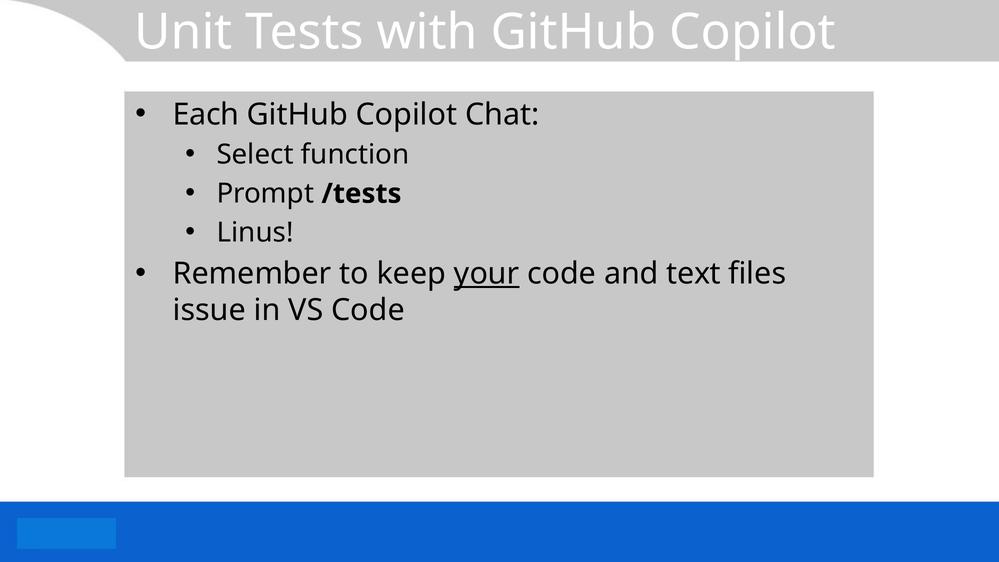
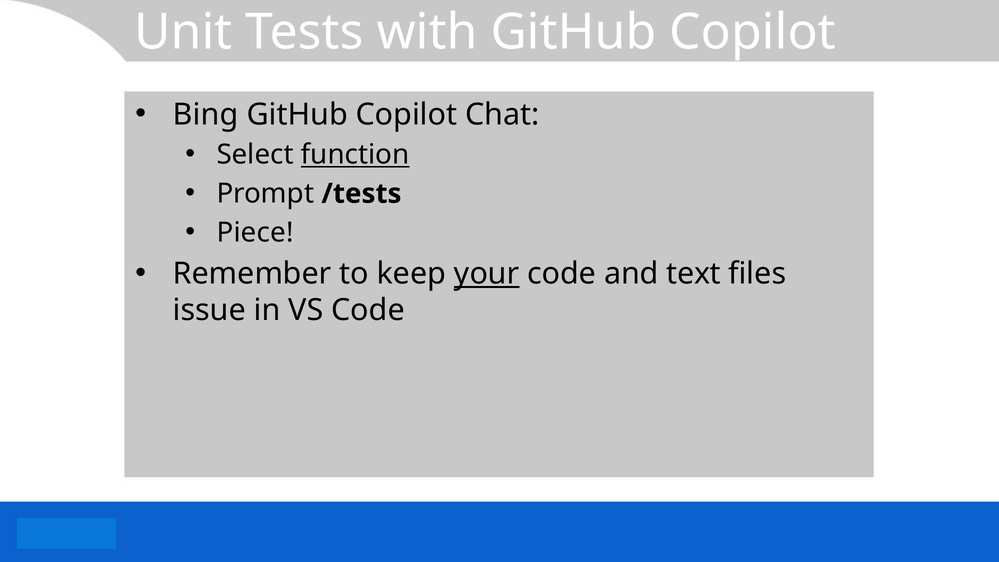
Each: Each -> Bing (206, 114)
function underline: none -> present (355, 155)
Linus: Linus -> Piece (255, 232)
